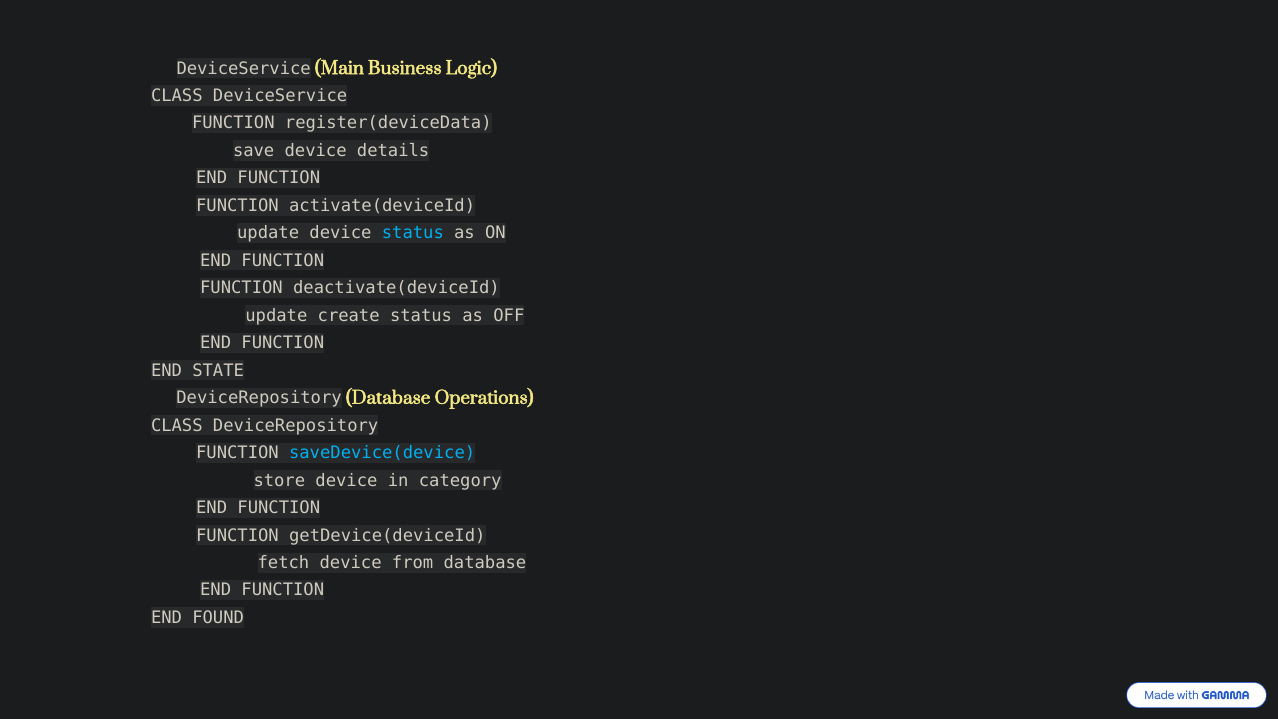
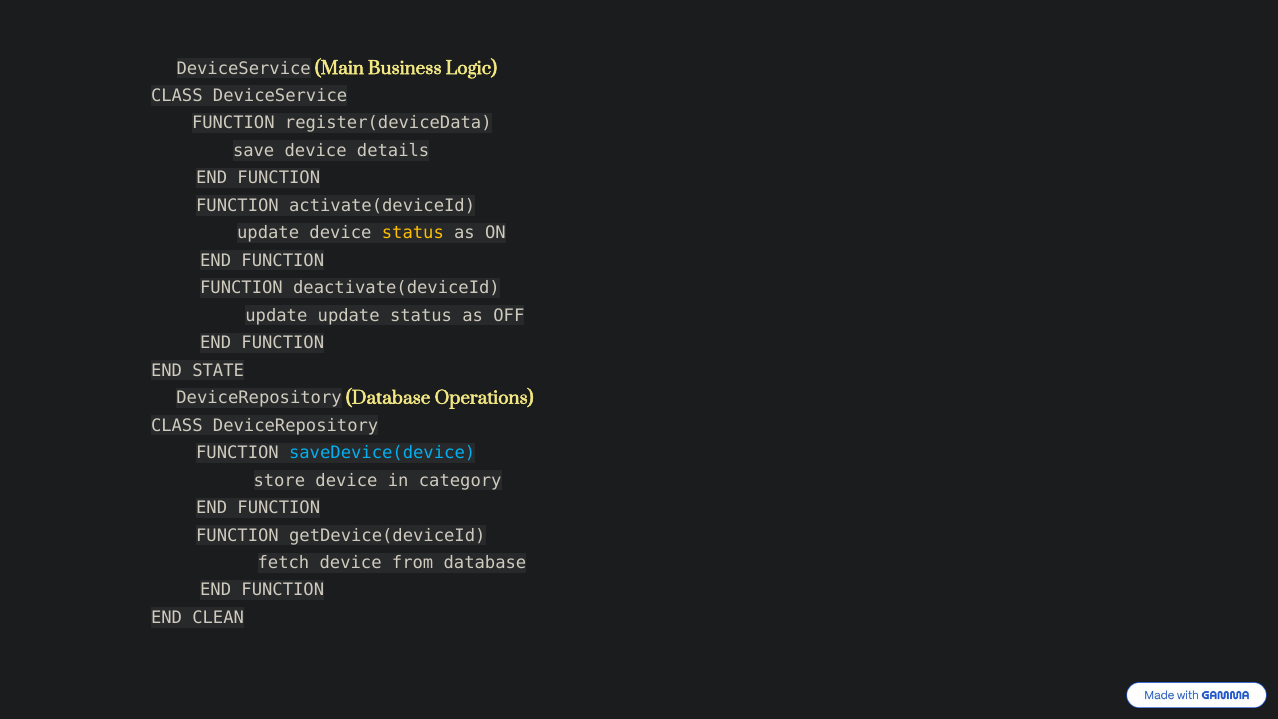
status colour: light blue -> yellow (413, 233)
update create: create -> update (349, 316)
FOUND: FOUND -> CLEAN (218, 618)
